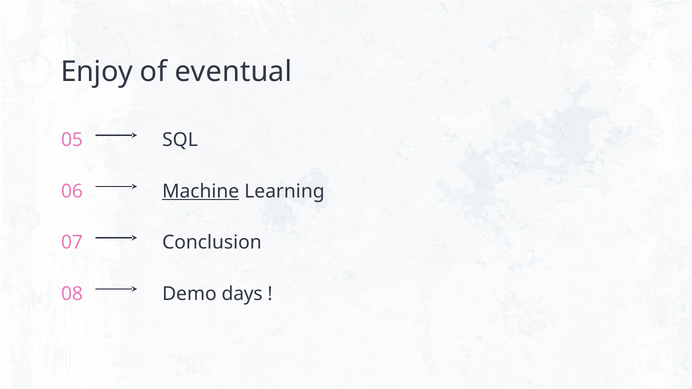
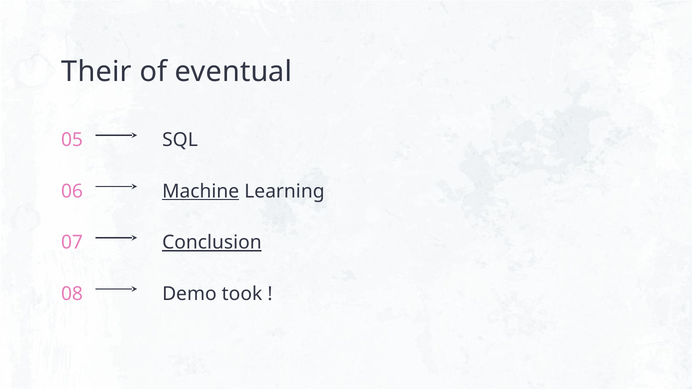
Enjoy: Enjoy -> Their (96, 72)
Conclusion underline: none -> present (212, 243)
days: days -> took (242, 294)
